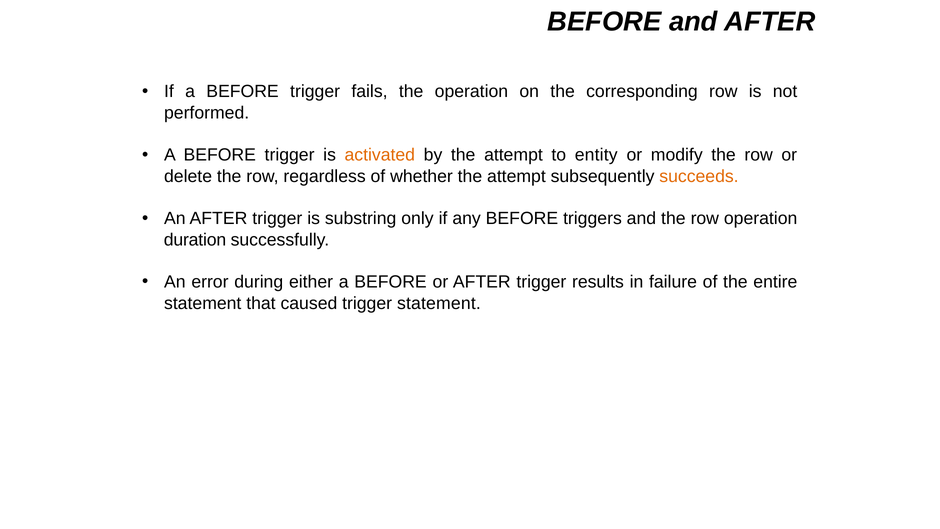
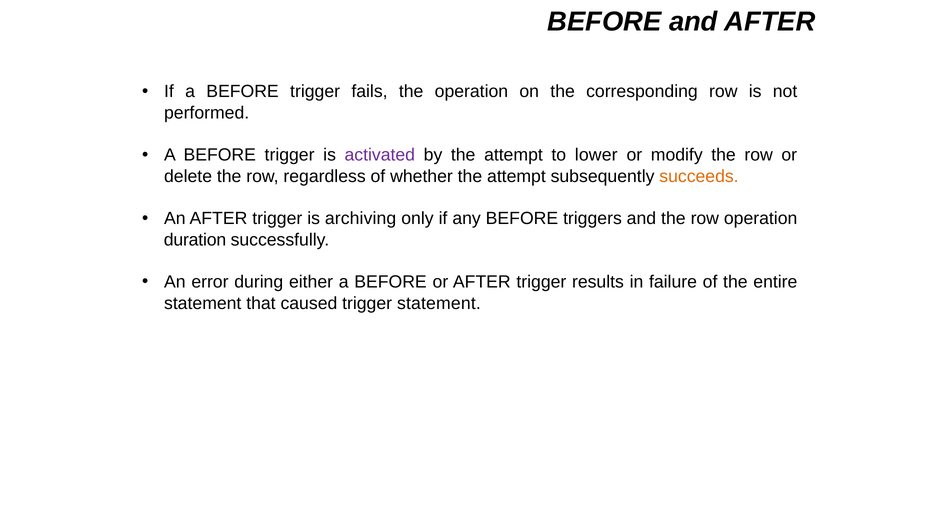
activated colour: orange -> purple (380, 155)
entity: entity -> lower (596, 155)
substring: substring -> archiving (361, 219)
